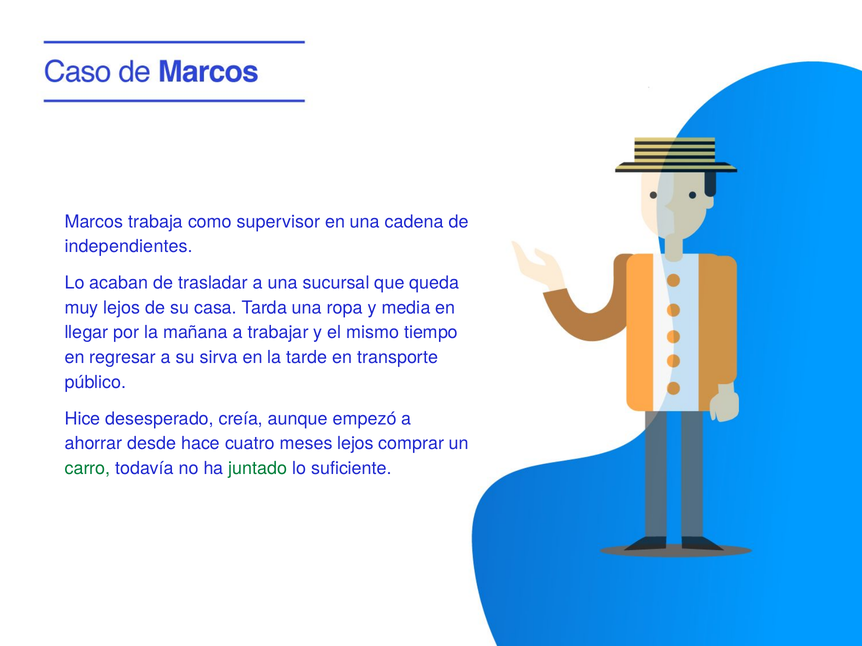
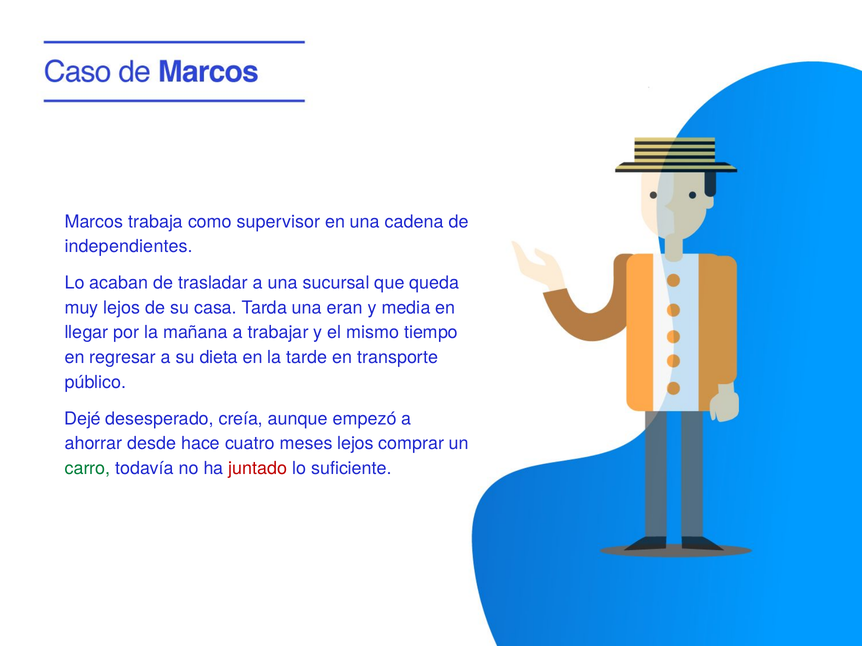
ropa: ropa -> eran (345, 308)
sirva: sirva -> dieta (219, 358)
Hice: Hice -> Dejé (83, 419)
juntado colour: green -> red (258, 469)
